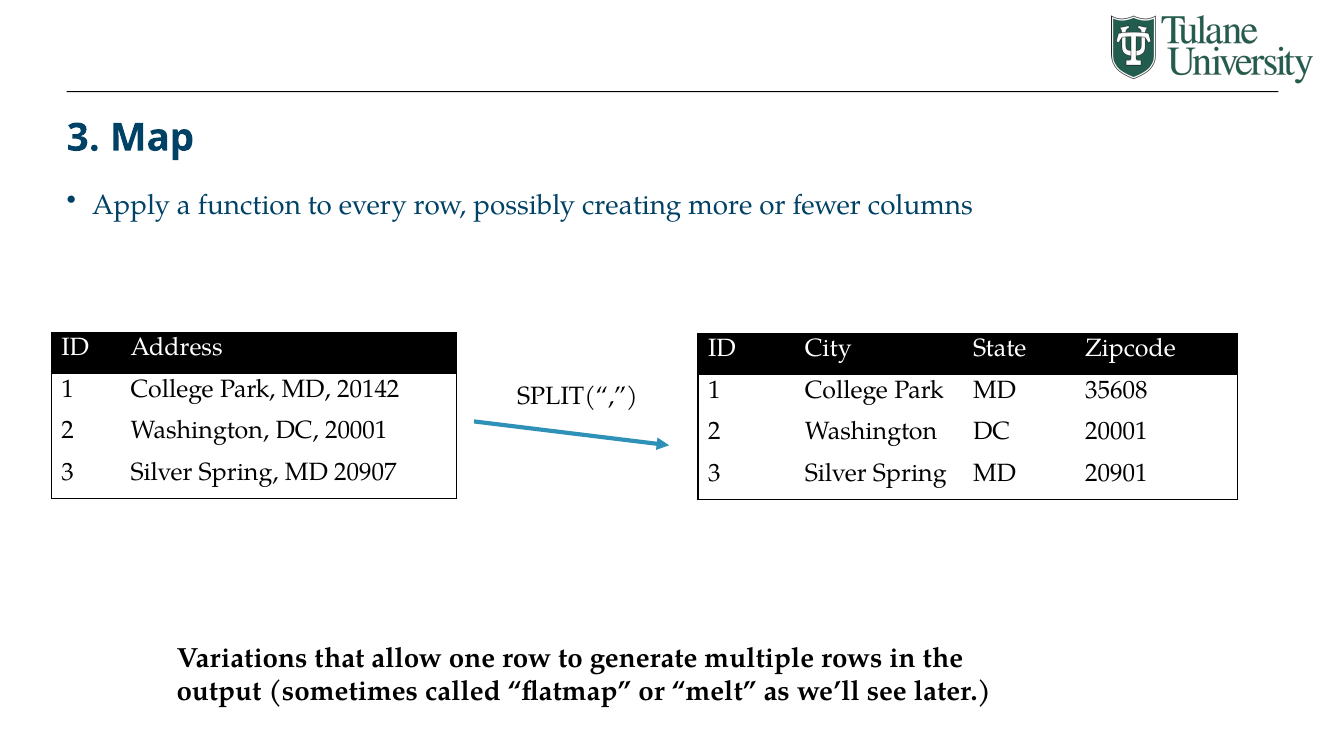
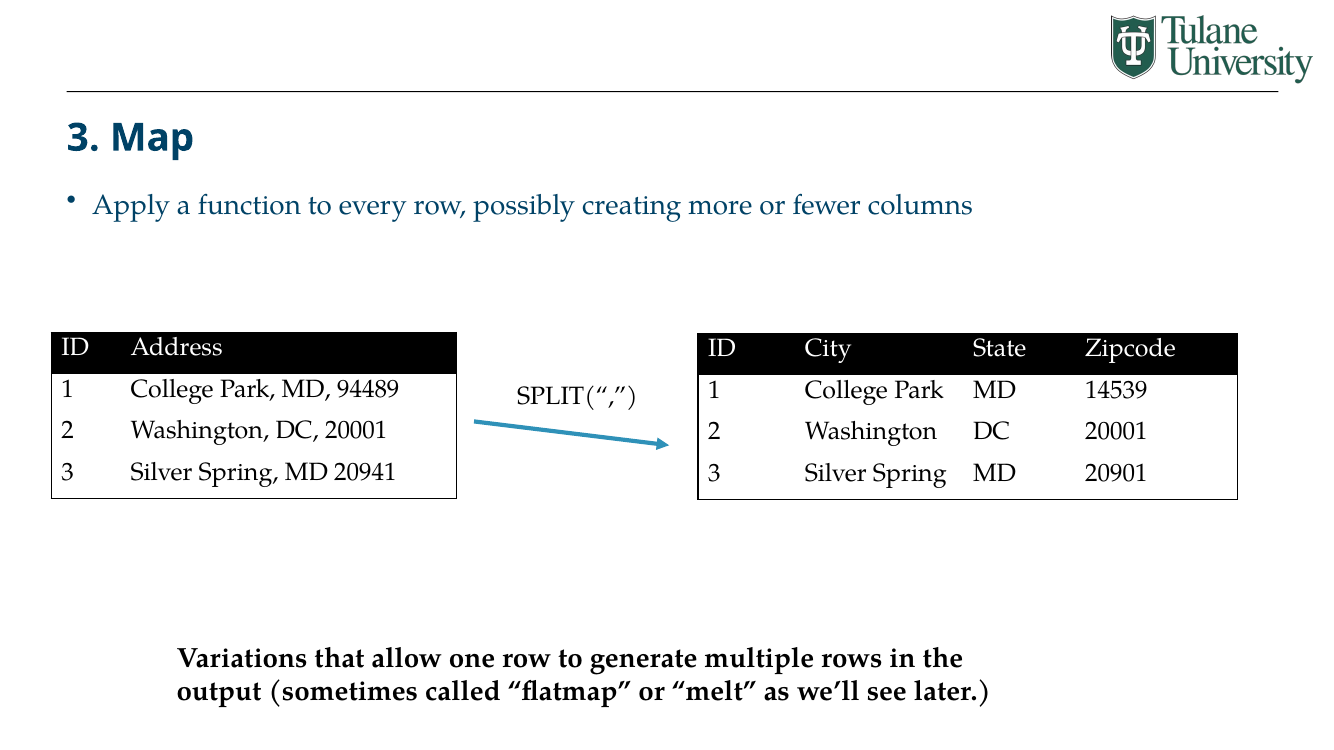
20142: 20142 -> 94489 (368, 389)
35608: 35608 -> 14539 (1116, 390)
20907: 20907 -> 20941 (365, 472)
